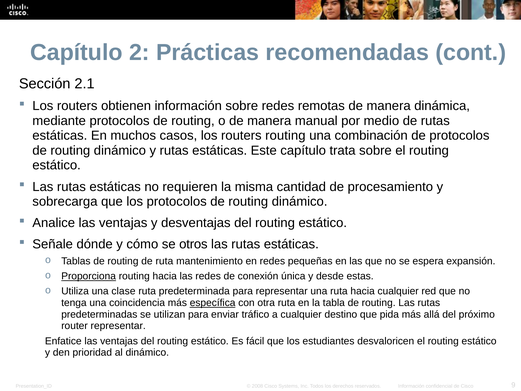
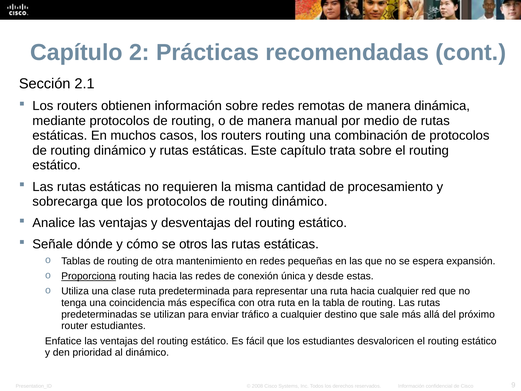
de ruta: ruta -> otra (164, 261)
específica underline: present -> none (213, 303)
pida: pida -> sale (389, 314)
router representar: representar -> estudiantes (118, 326)
